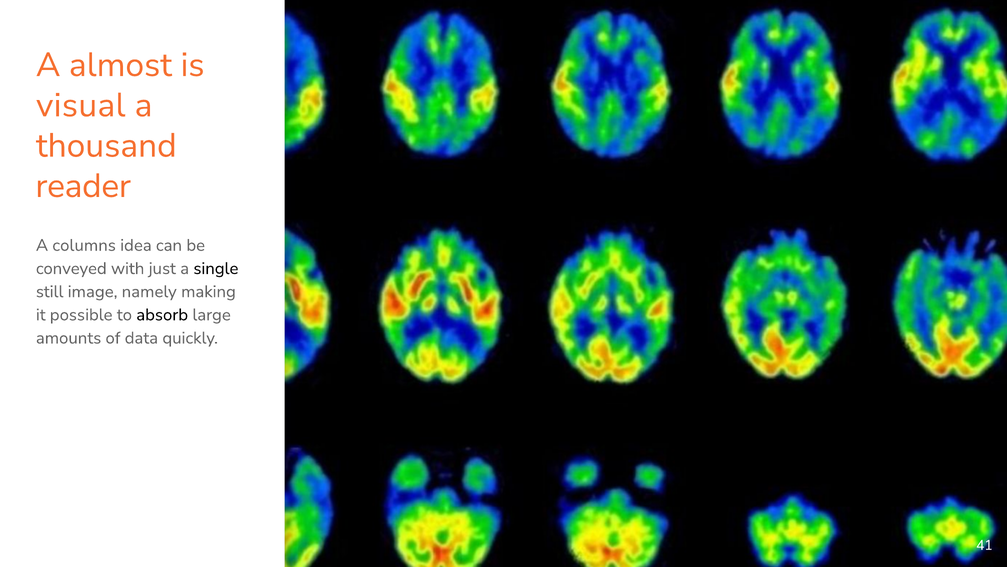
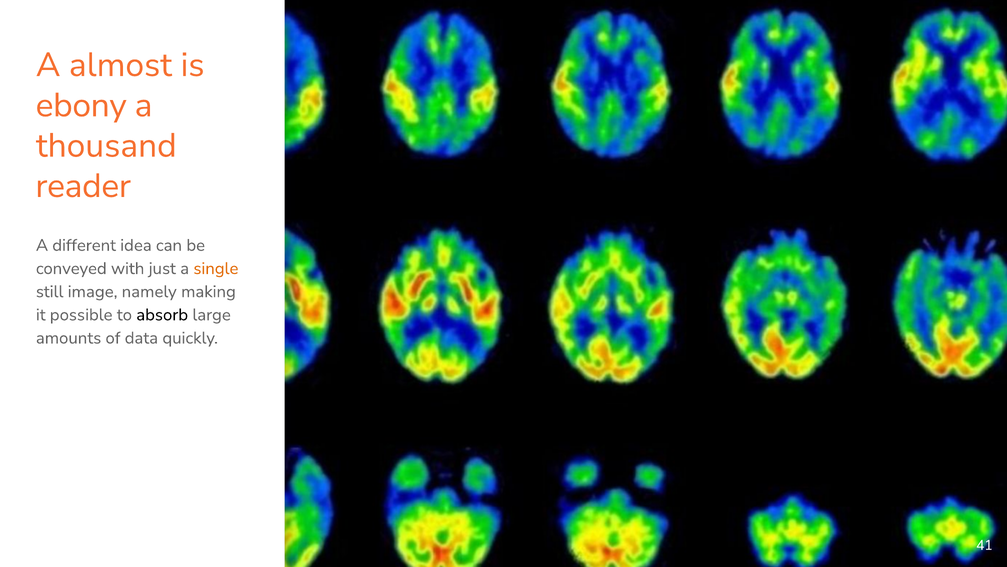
visual: visual -> ebony (81, 105)
columns: columns -> different (84, 245)
single colour: black -> orange (216, 268)
